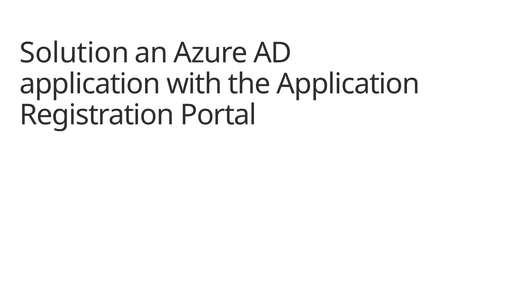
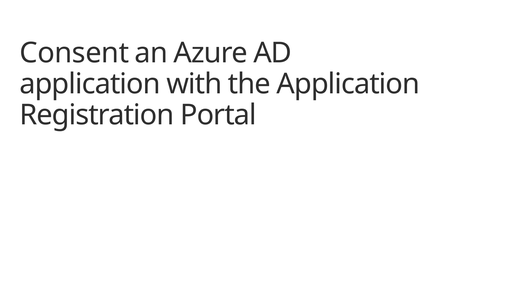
Solution: Solution -> Consent (74, 53)
